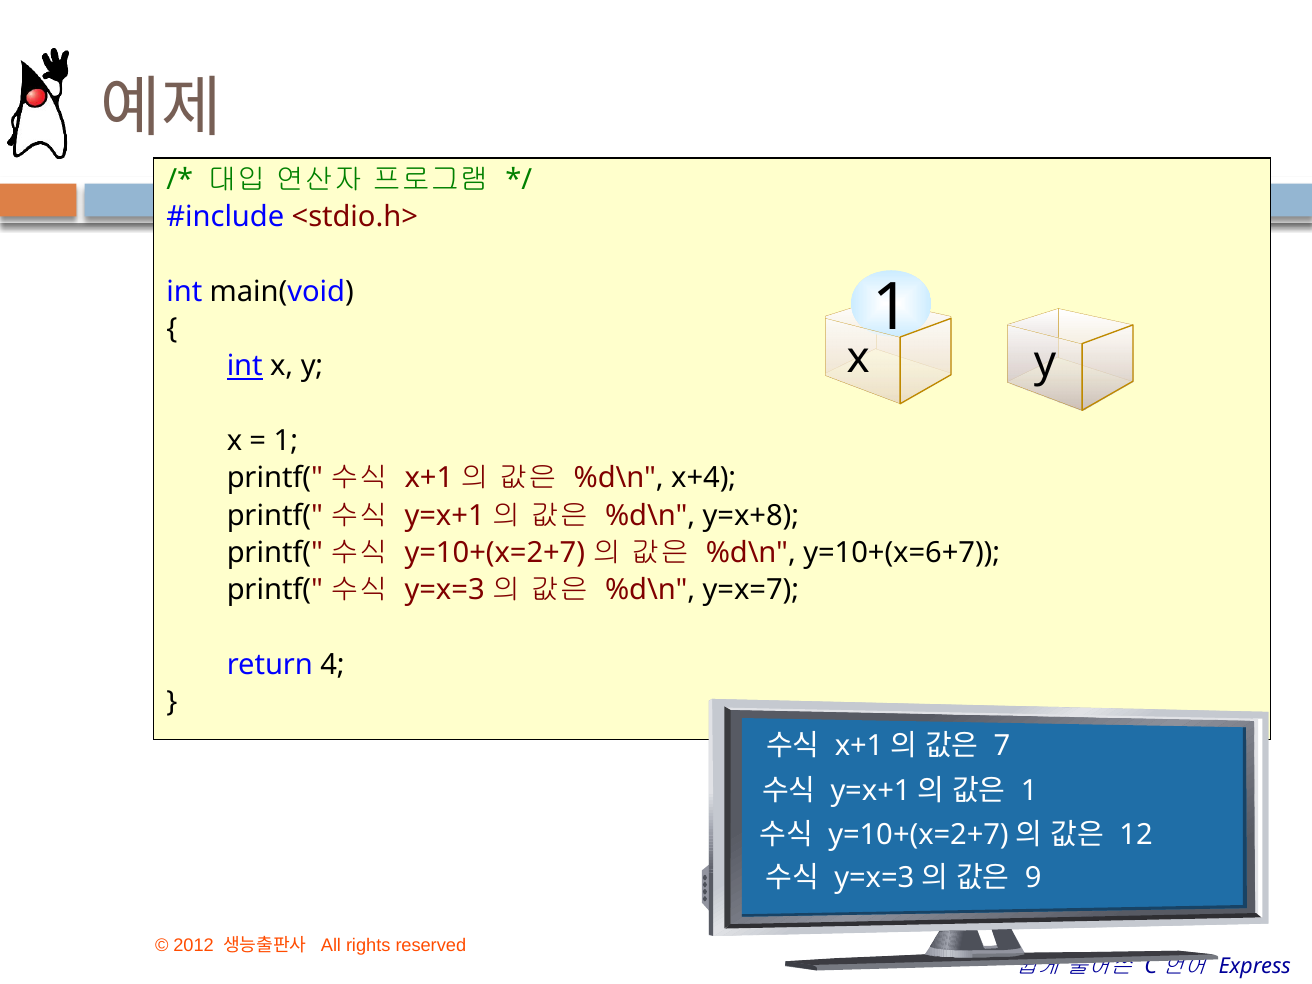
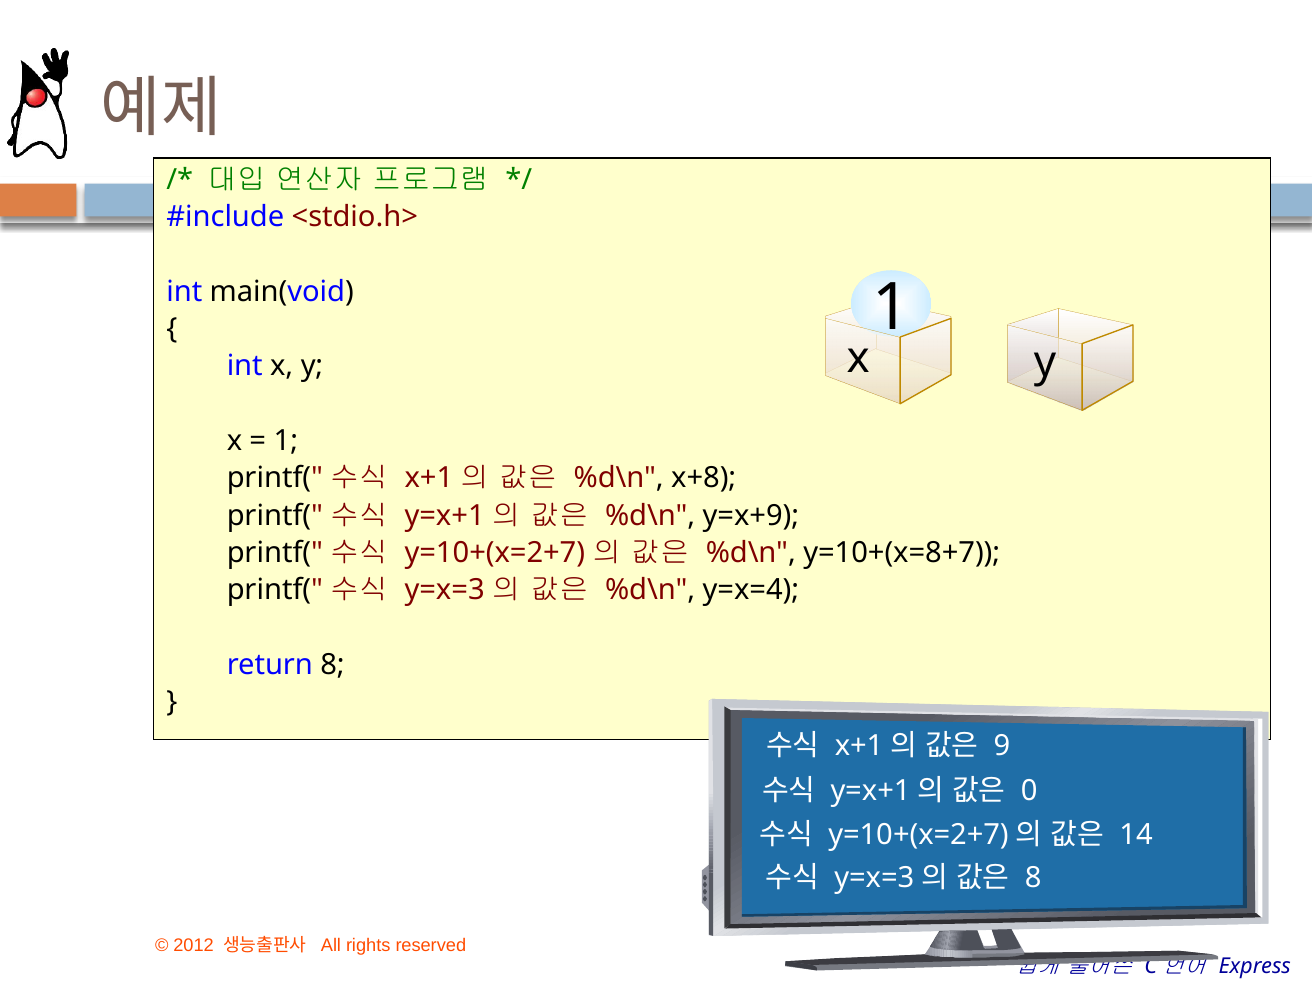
int underline: present -> none (245, 366)
x+4: x+4 -> x+8 (704, 478)
y=x+8: y=x+8 -> y=x+9 (751, 515)
y=10+(x=6+7: y=10+(x=6+7 -> y=10+(x=8+7 (902, 553)
y=x=7: y=x=7 -> y=x=4 (751, 590)
return 4: 4 -> 8 (333, 665)
7: 7 -> 9 (1002, 746)
1: 1 -> 0 (1029, 791)
12: 12 -> 14 (1136, 835)
9: 9 -> 8 (1033, 878)
